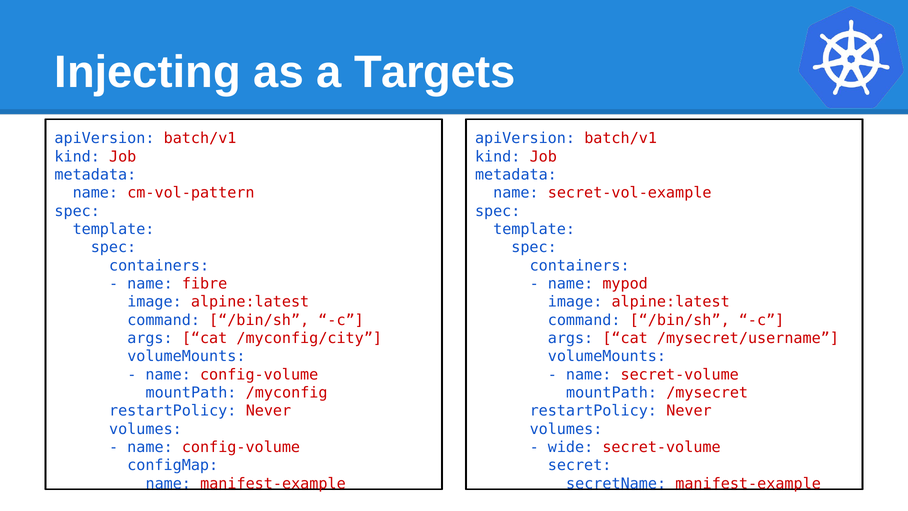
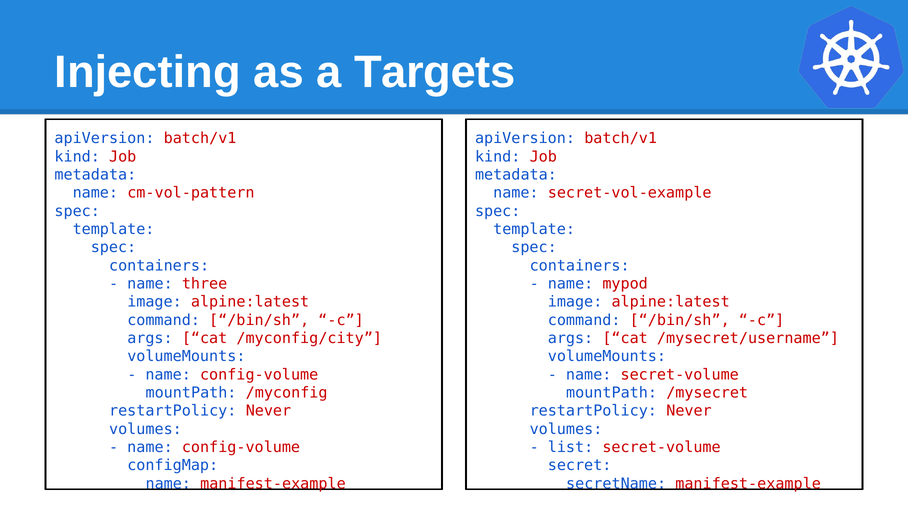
fibre: fibre -> three (205, 284)
wide: wide -> list (571, 447)
